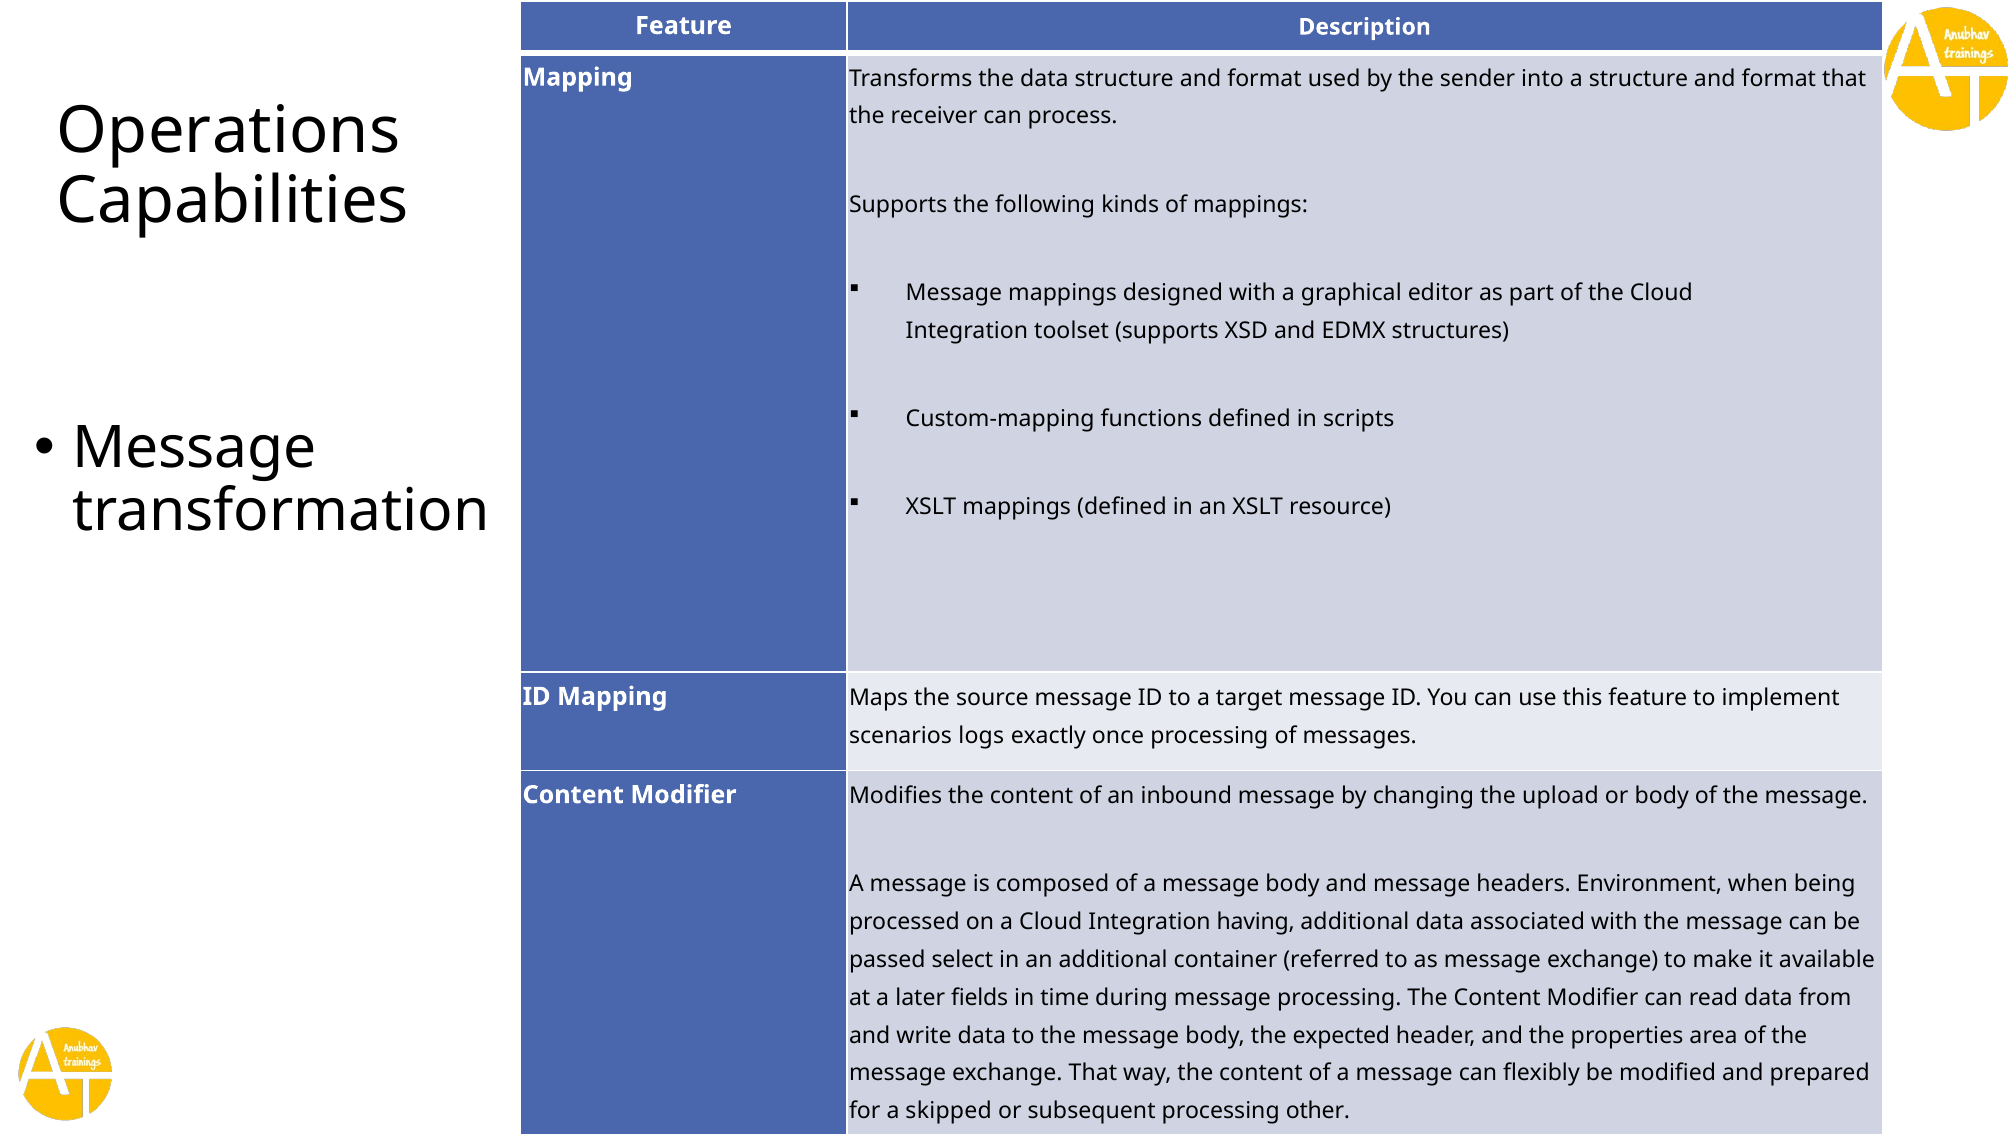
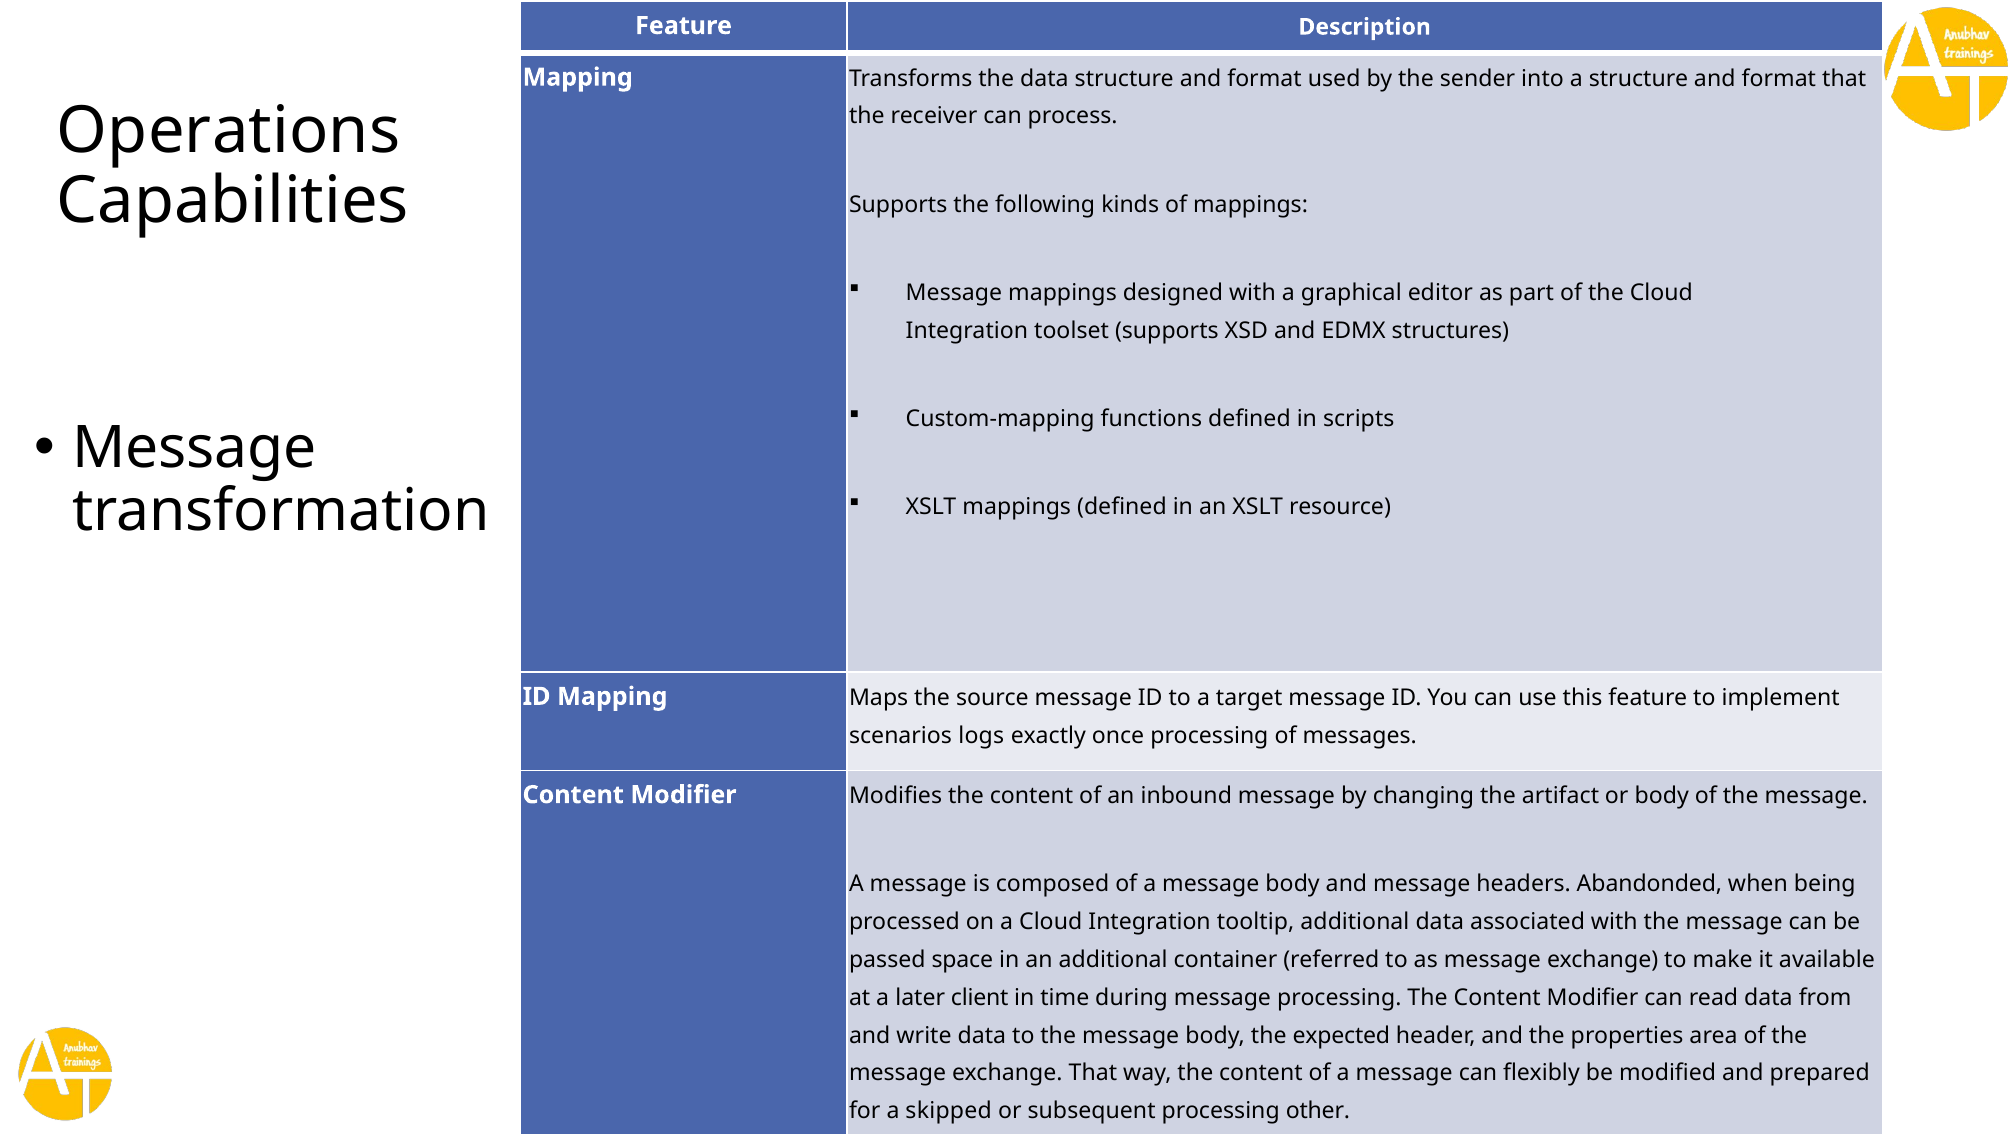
upload: upload -> artifact (1561, 796)
Environment: Environment -> Abandonded (1649, 884)
having: having -> tooltip (1256, 922)
select: select -> space (962, 959)
fields: fields -> client (980, 997)
